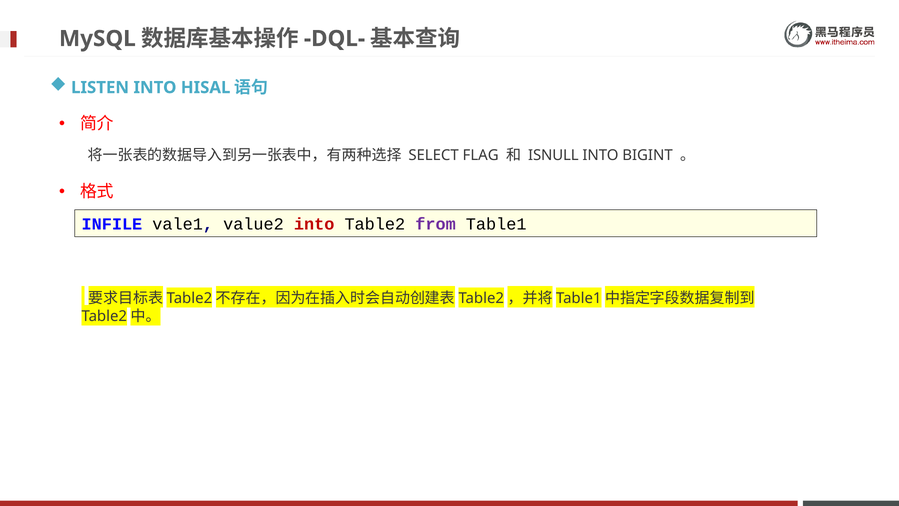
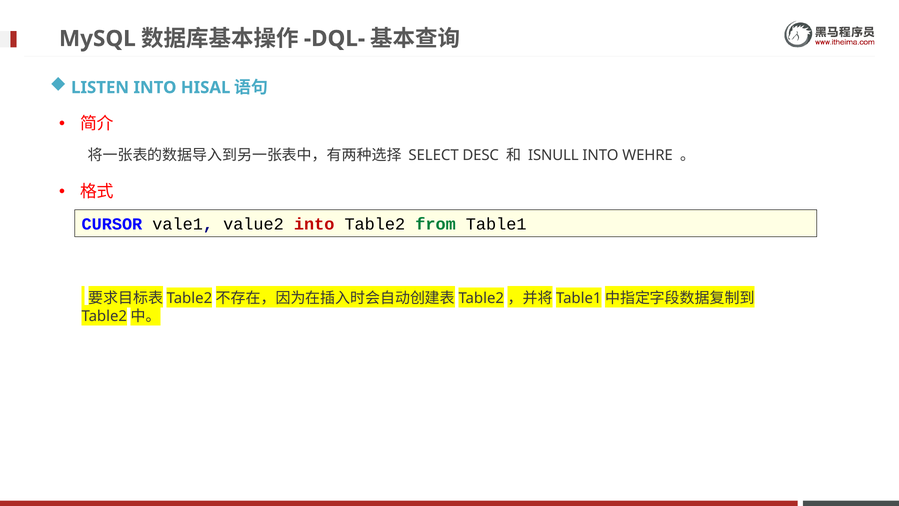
FLAG: FLAG -> DESC (481, 155)
BIGINT: BIGINT -> WEHRE (648, 155)
INFILE: INFILE -> CURSOR (112, 224)
from colour: purple -> green (436, 224)
